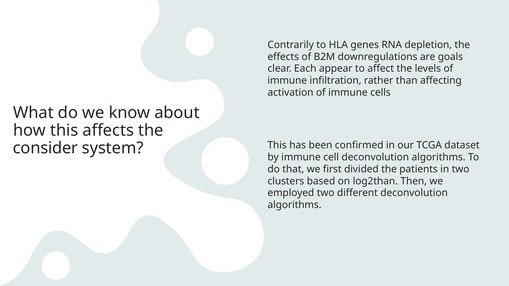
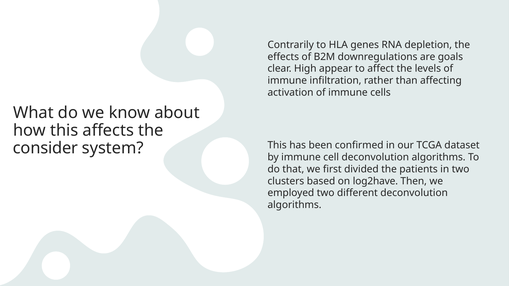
Each: Each -> High (305, 69)
log2than: log2than -> log2have (375, 181)
